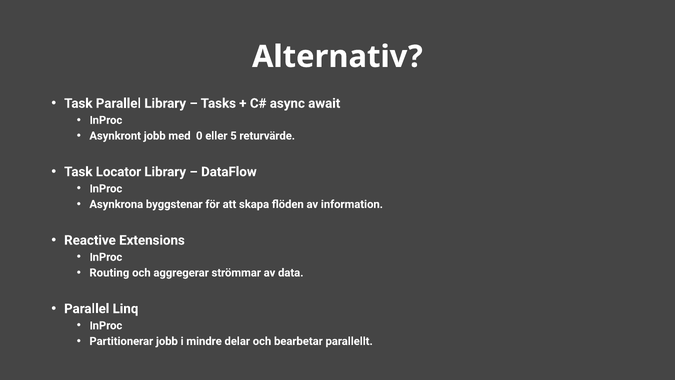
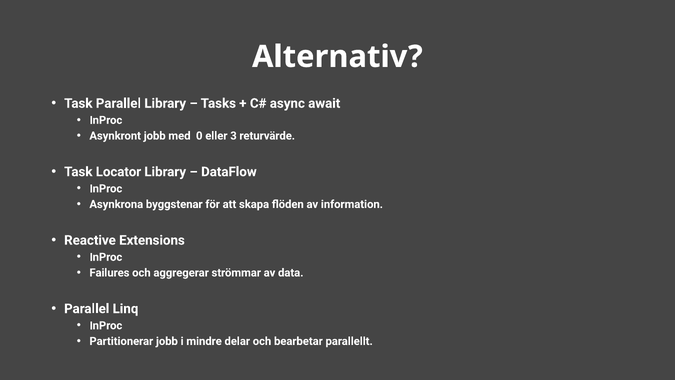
5: 5 -> 3 (233, 136)
Routing: Routing -> Failures (109, 273)
